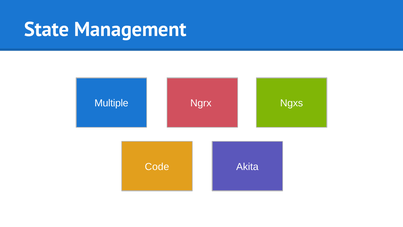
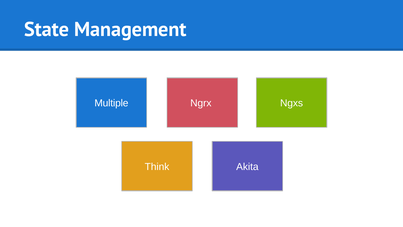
Code: Code -> Think (157, 167)
